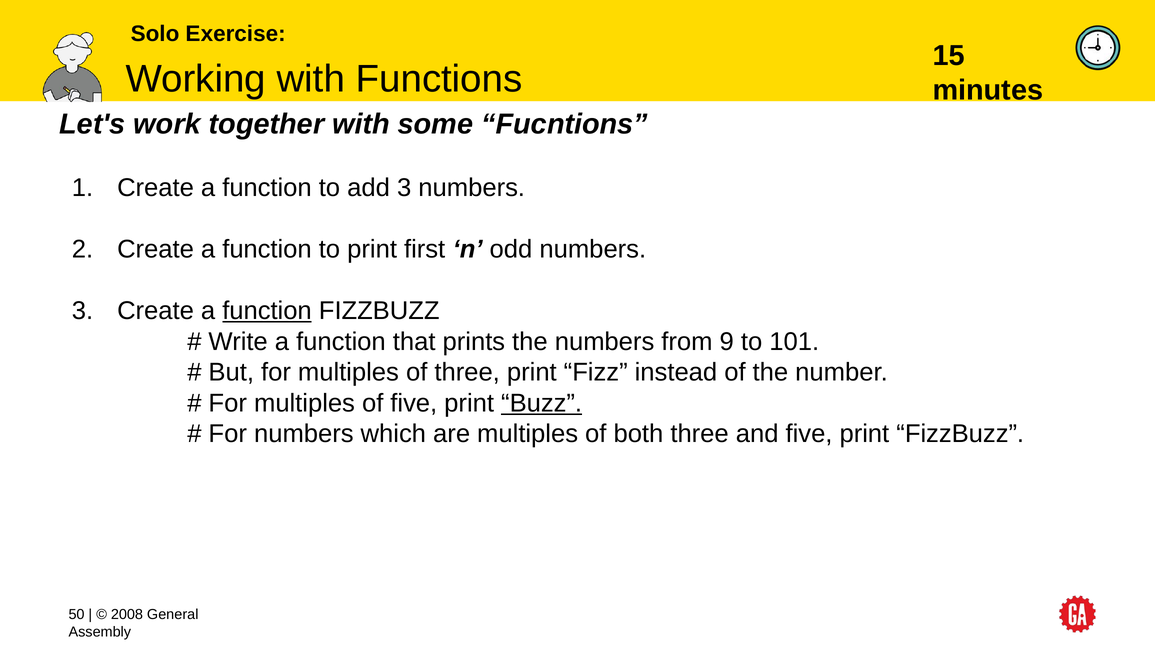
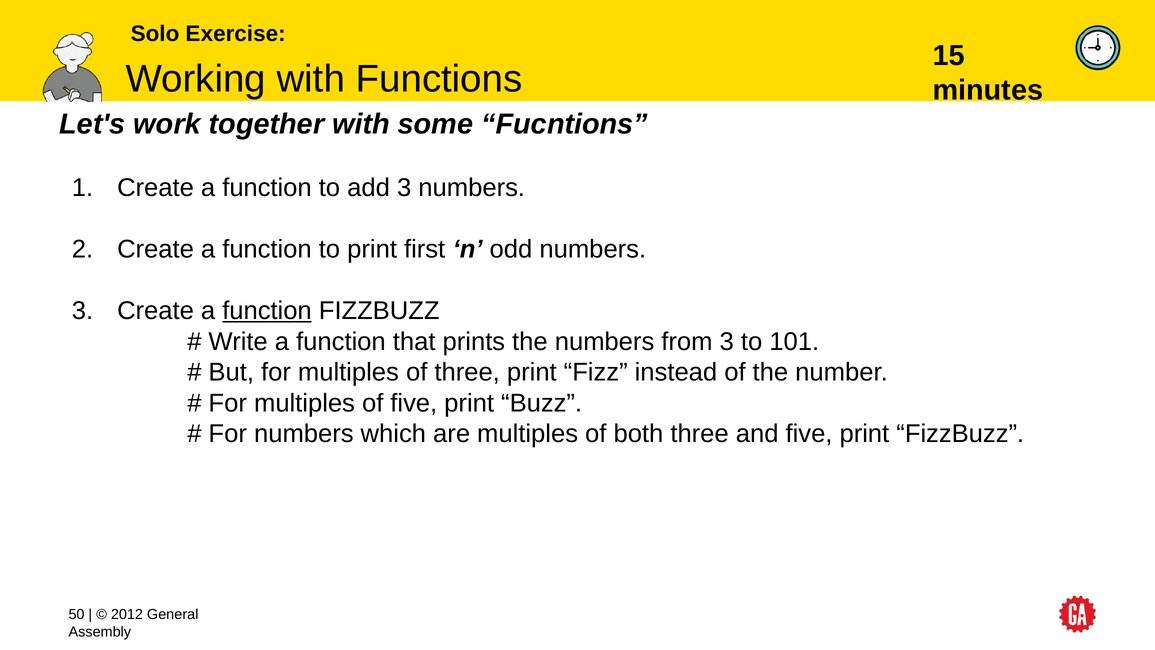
from 9: 9 -> 3 (727, 341)
Buzz underline: present -> none (542, 403)
2008: 2008 -> 2012 (127, 614)
